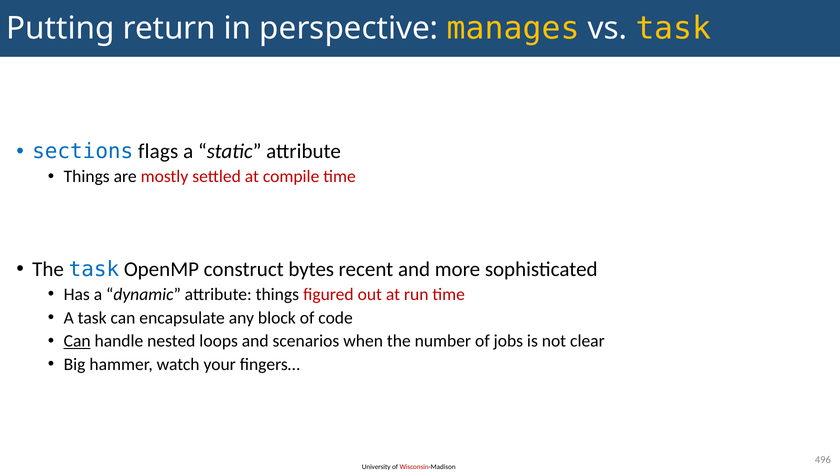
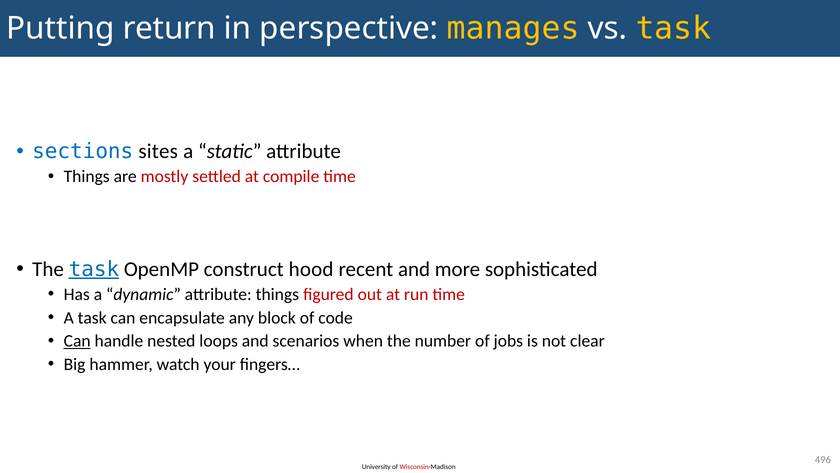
flags: flags -> sites (158, 151)
task underline: none -> present (94, 269)
bytes: bytes -> hood (311, 269)
